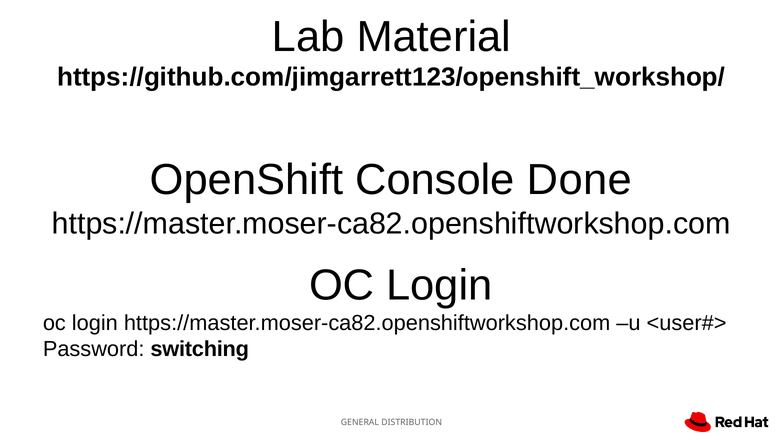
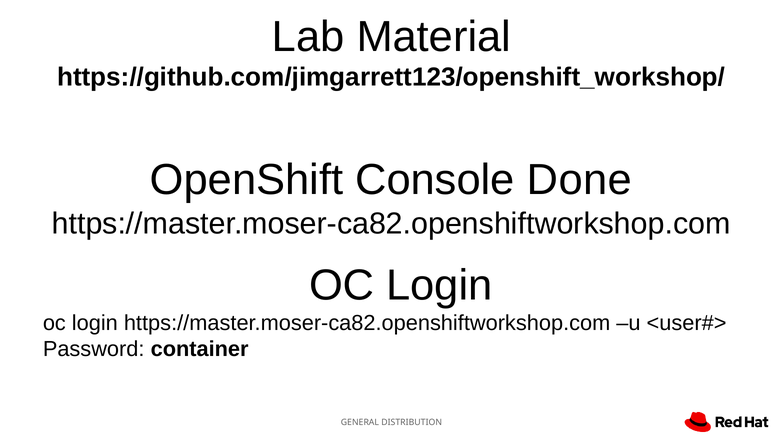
switching: switching -> container (200, 350)
